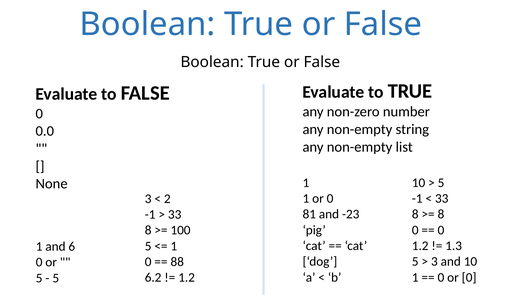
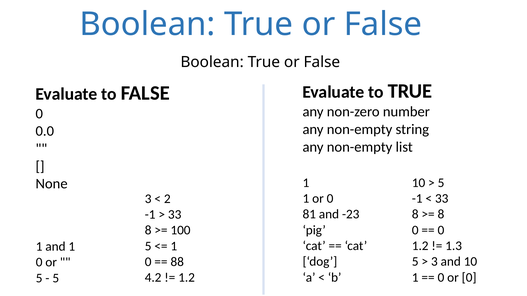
and 6: 6 -> 1 (72, 247)
6.2: 6.2 -> 4.2 (153, 278)
